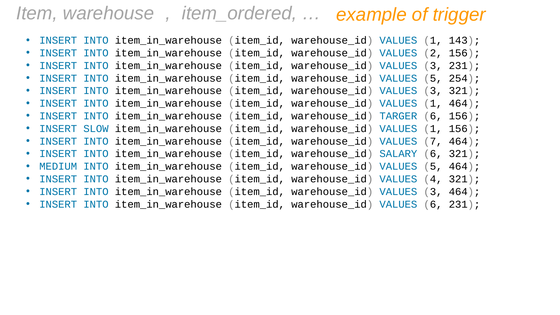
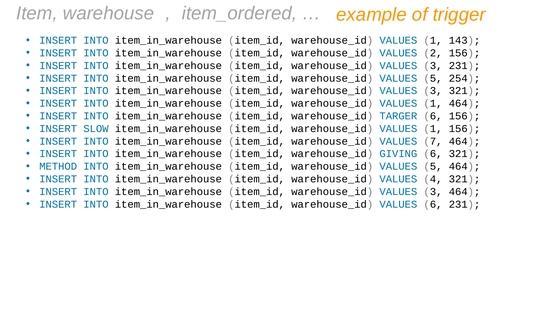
SALARY: SALARY -> GIVING (398, 154)
MEDIUM: MEDIUM -> METHOD (58, 166)
